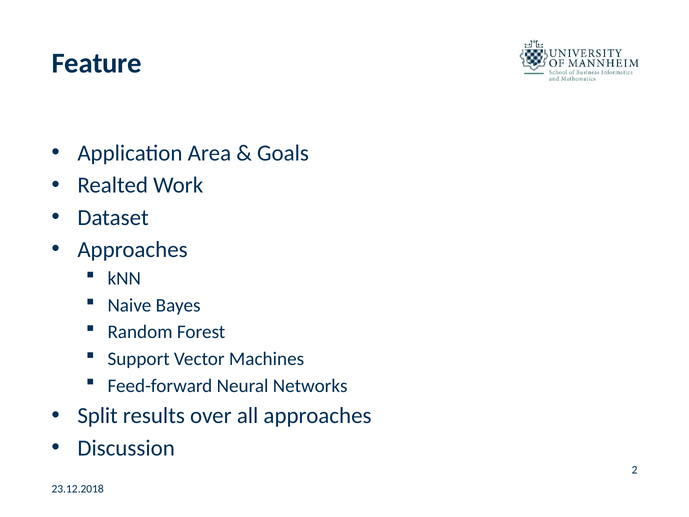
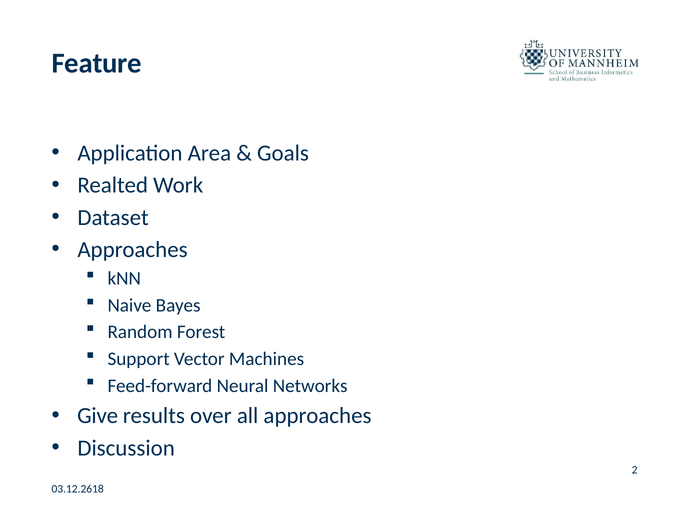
Split: Split -> Give (98, 416)
23.12.2018: 23.12.2018 -> 03.12.2618 (78, 489)
